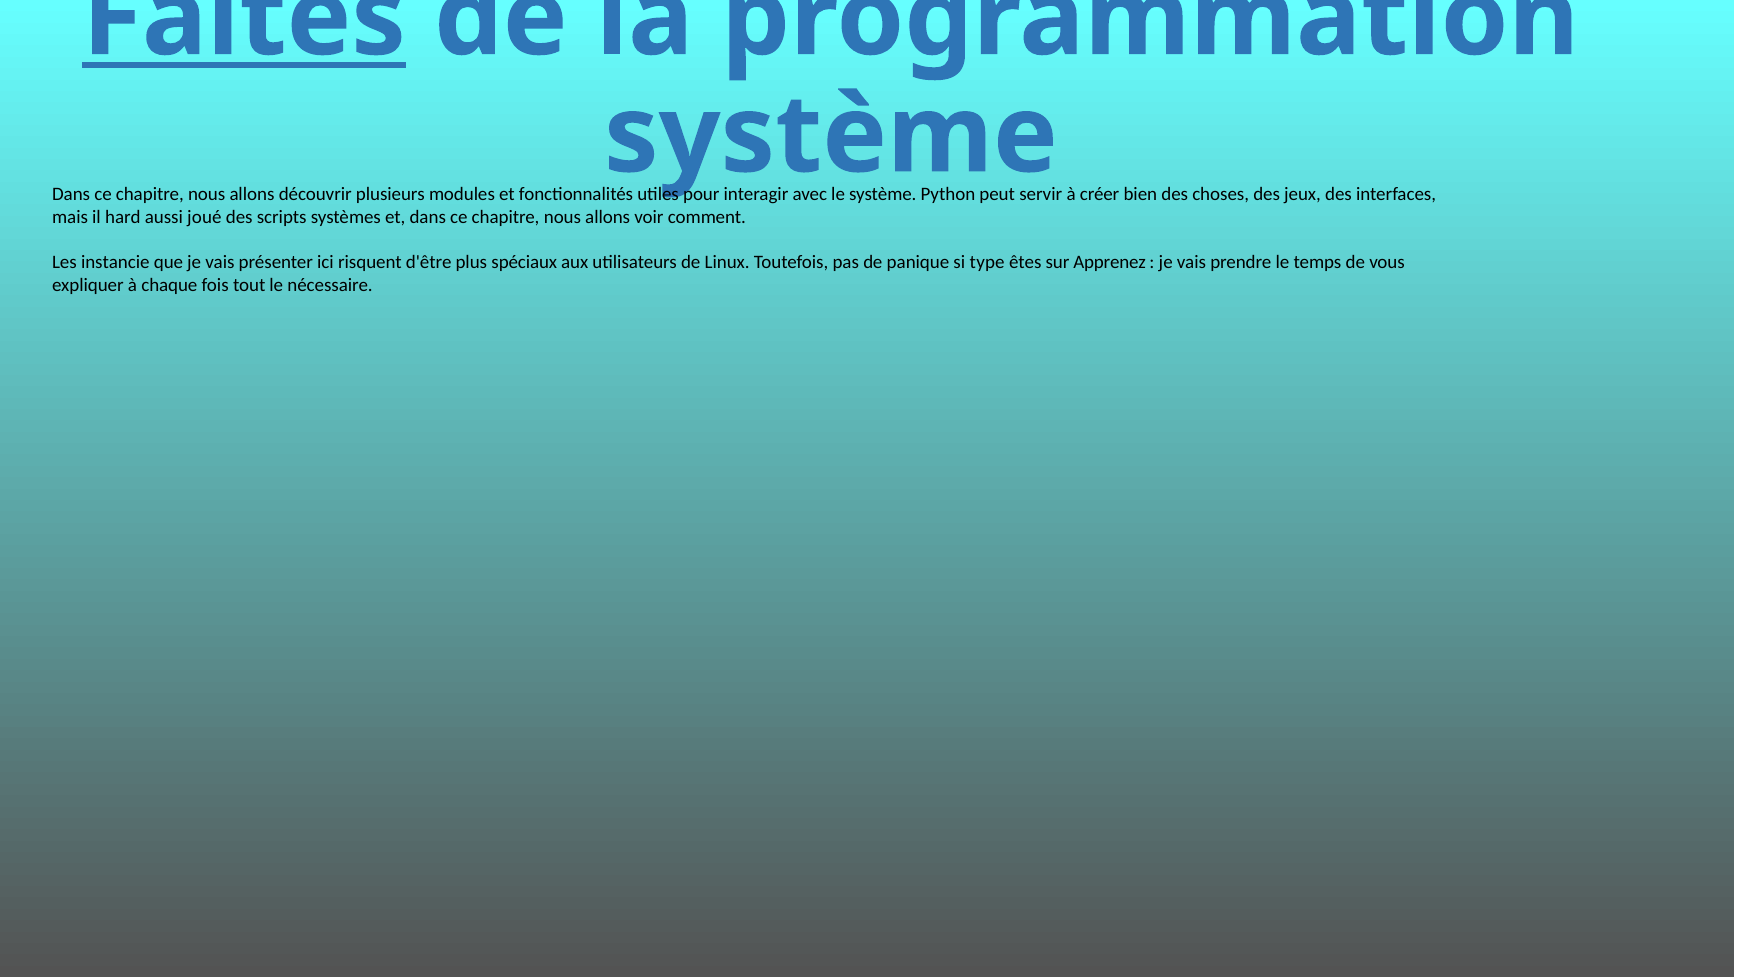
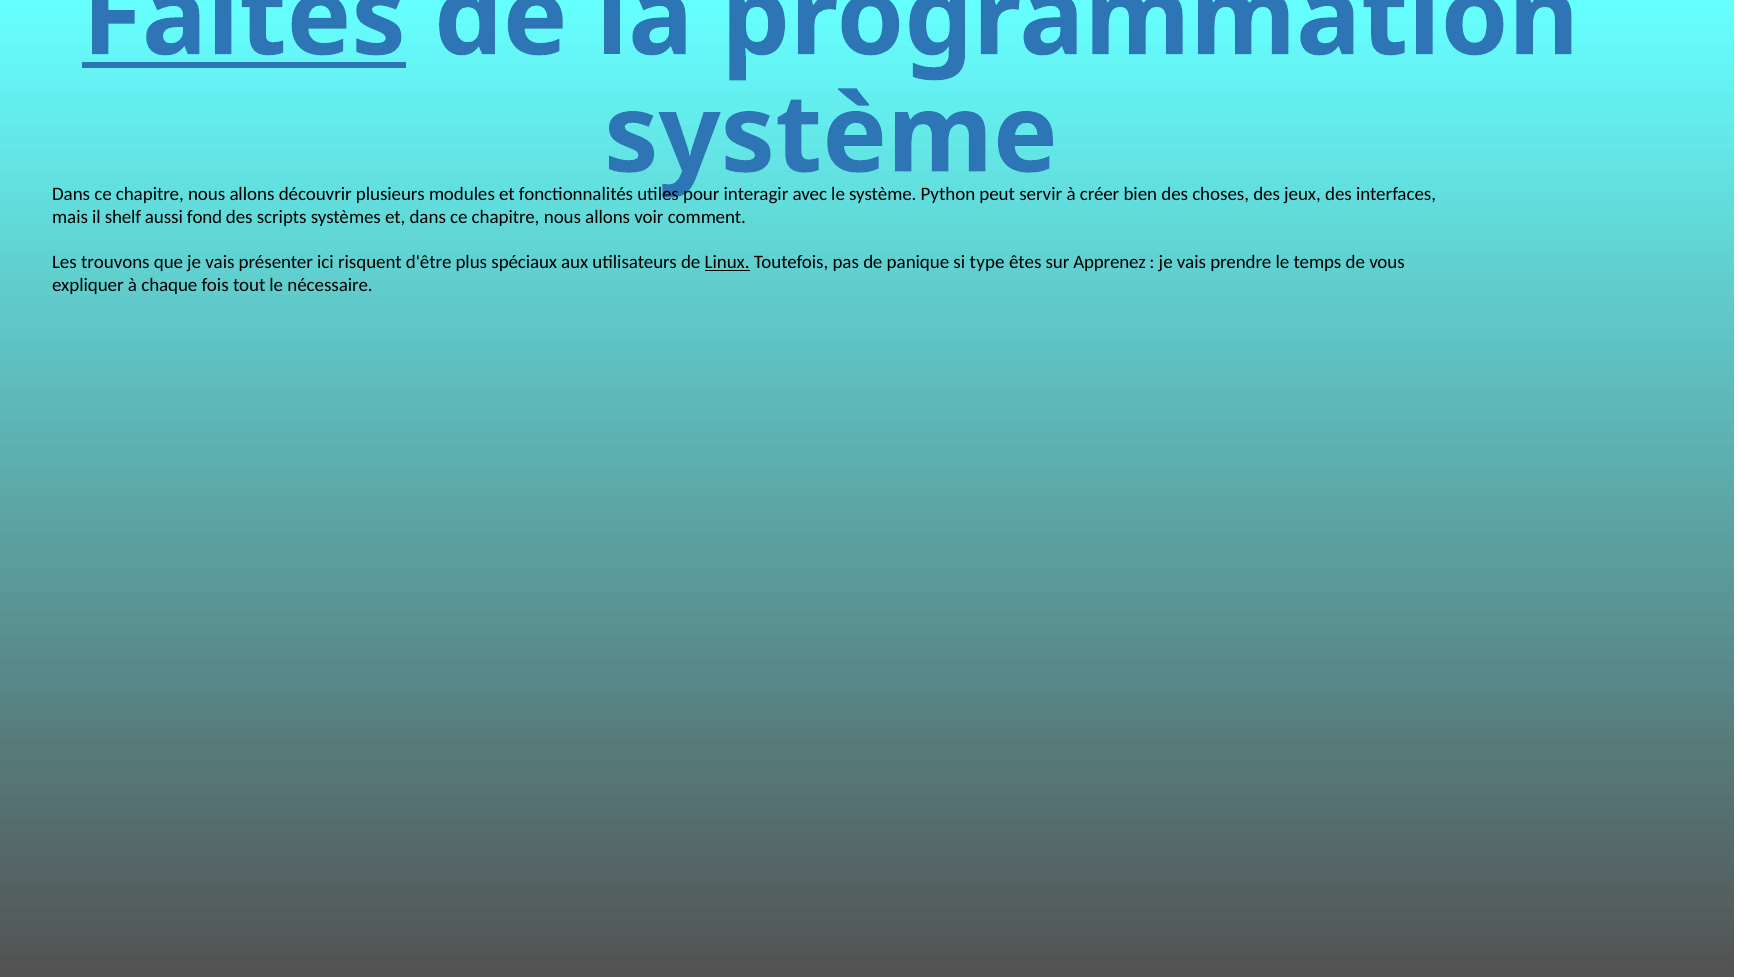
hard: hard -> shelf (123, 217)
joué: joué -> fond (205, 217)
instancie: instancie -> trouvons (115, 263)
Linux underline: none -> present (727, 263)
